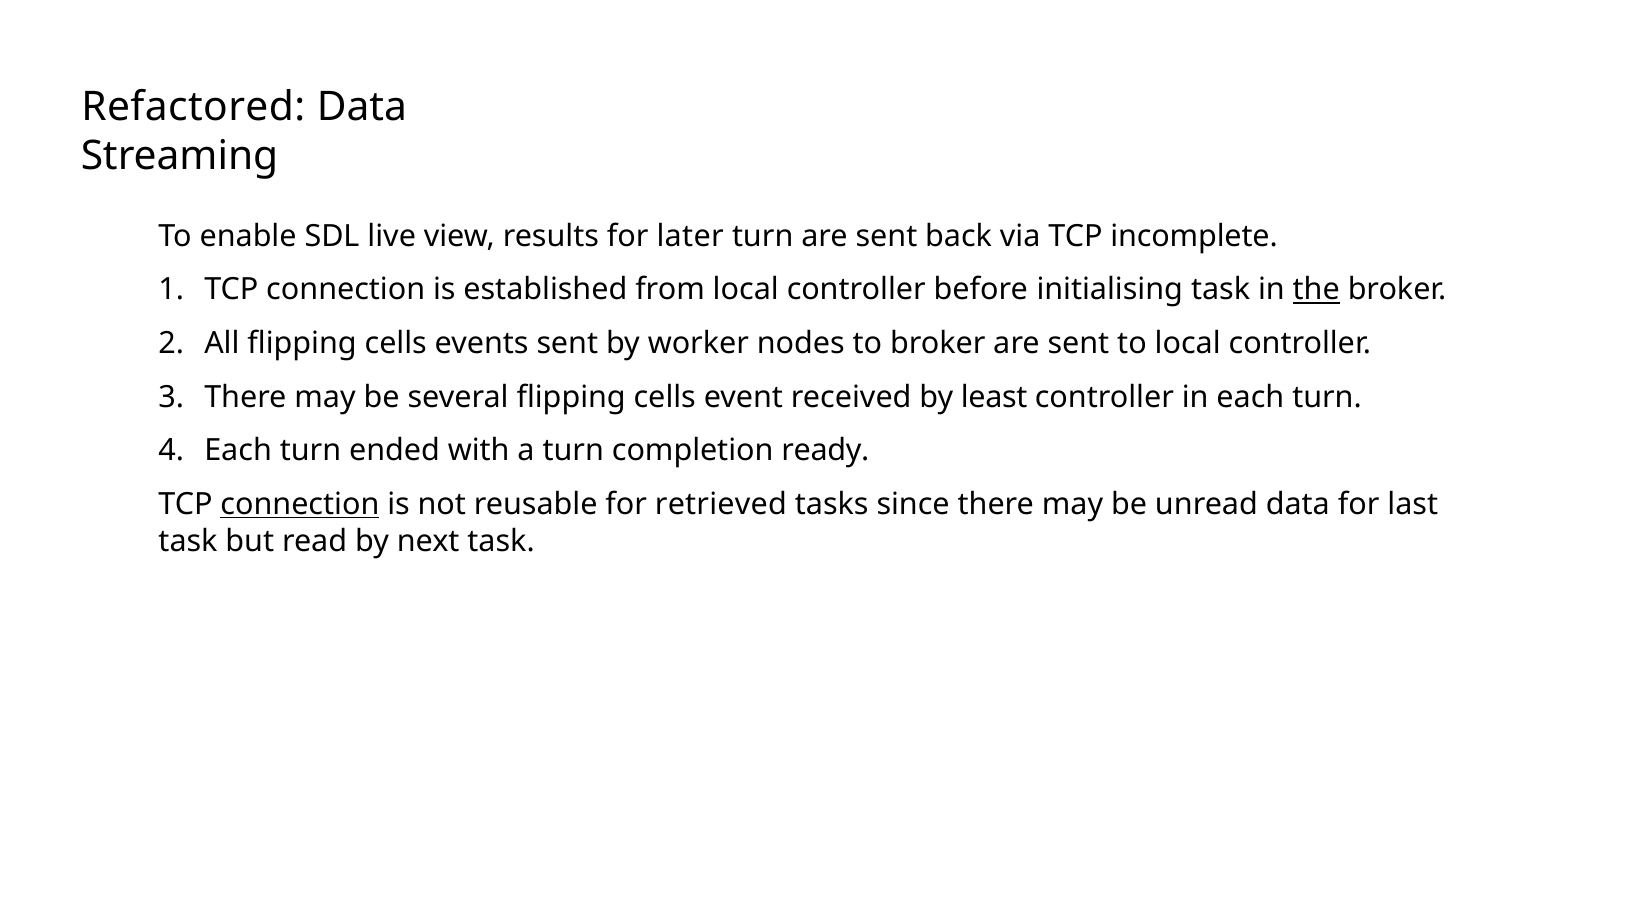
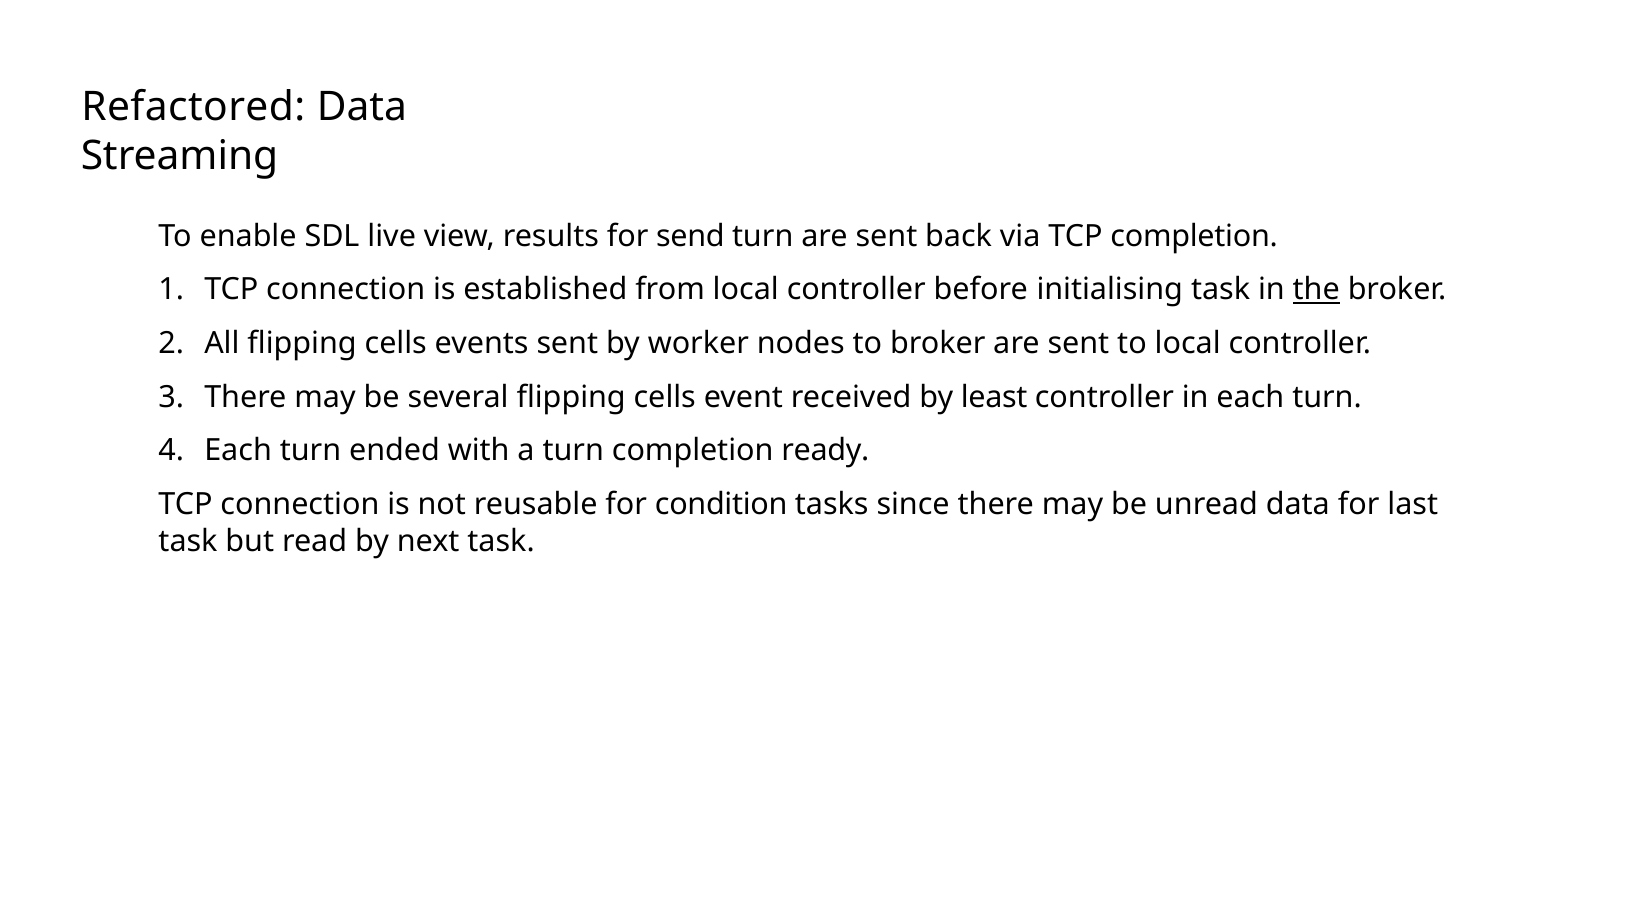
later: later -> send (690, 236)
TCP incomplete: incomplete -> completion (1194, 236)
connection underline: present -> none (300, 504)
retrieved: retrieved -> condition (721, 504)
